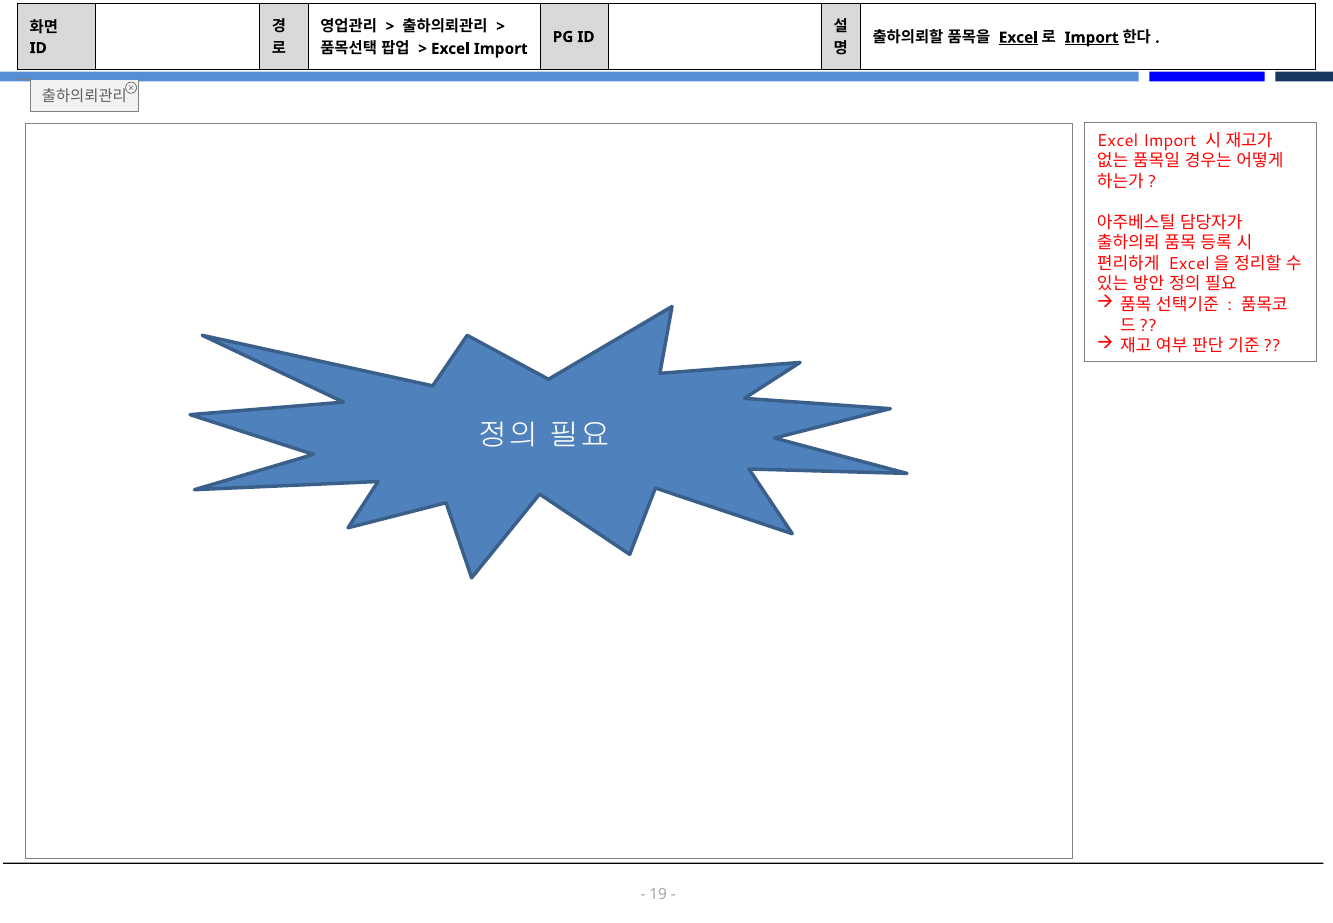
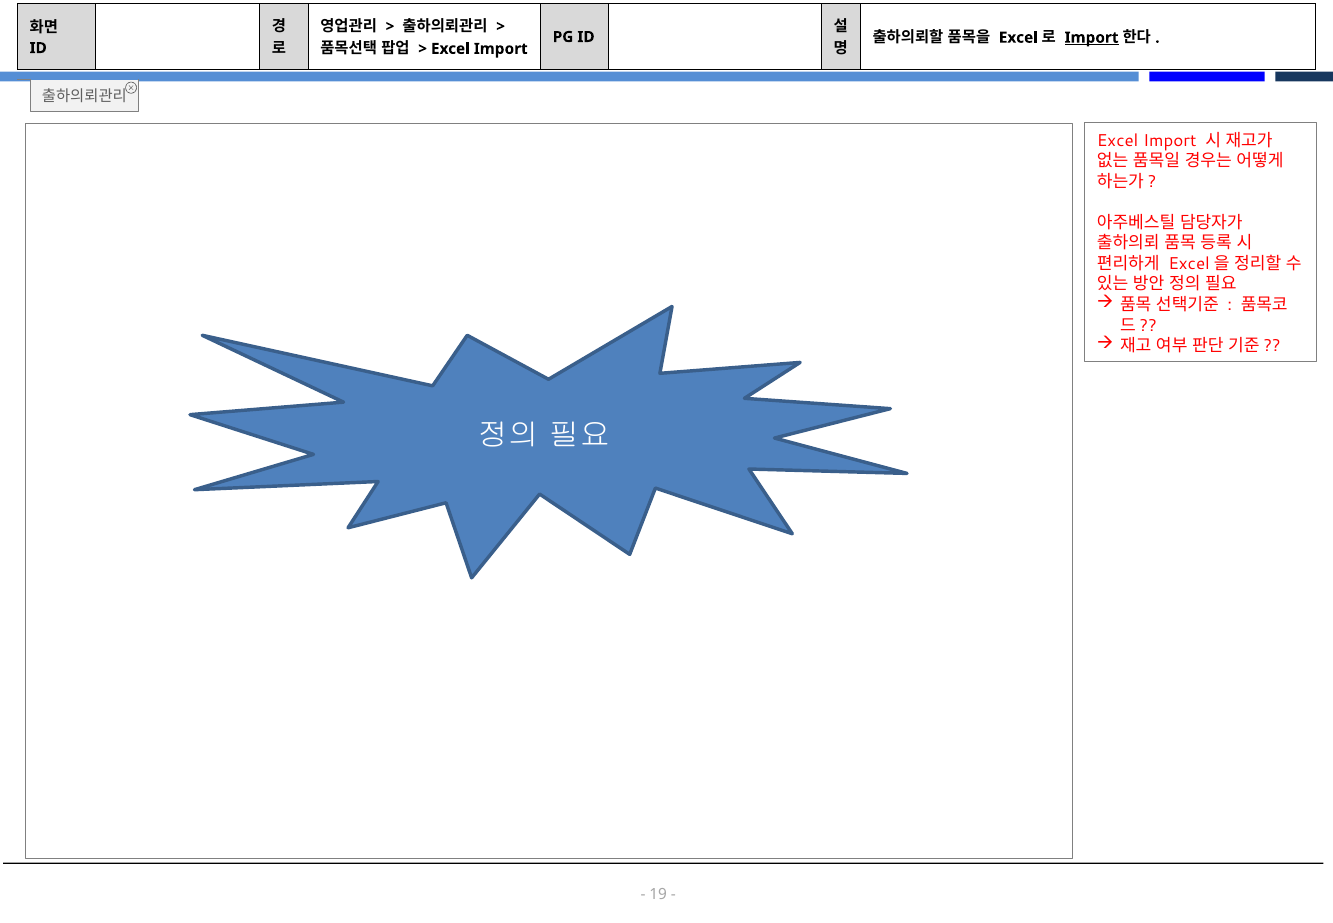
Excel underline: present -> none (1018, 38)
